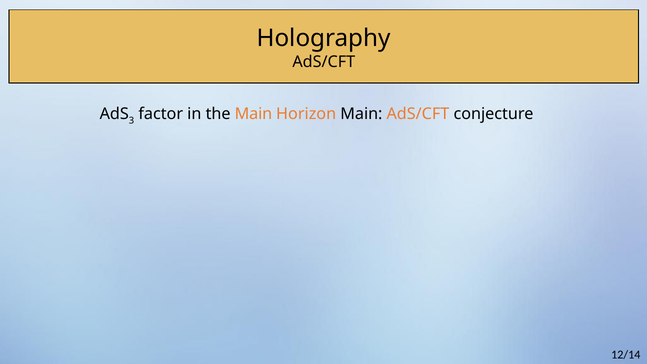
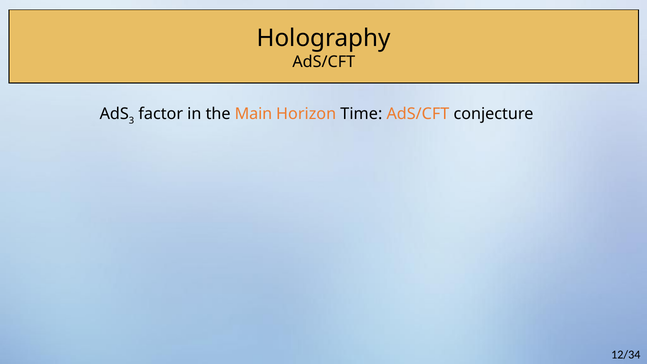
Horizon Main: Main -> Time (361, 114)
12/14: 12/14 -> 12/34 (626, 355)
